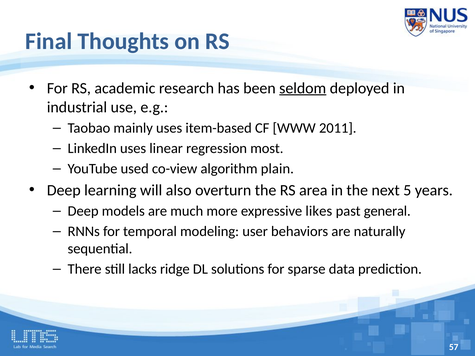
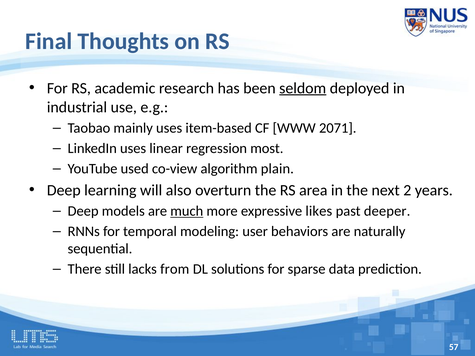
2011: 2011 -> 2071 (338, 128)
5: 5 -> 2 (407, 190)
much underline: none -> present (187, 211)
general: general -> deeper (387, 211)
ridge: ridge -> from (175, 269)
